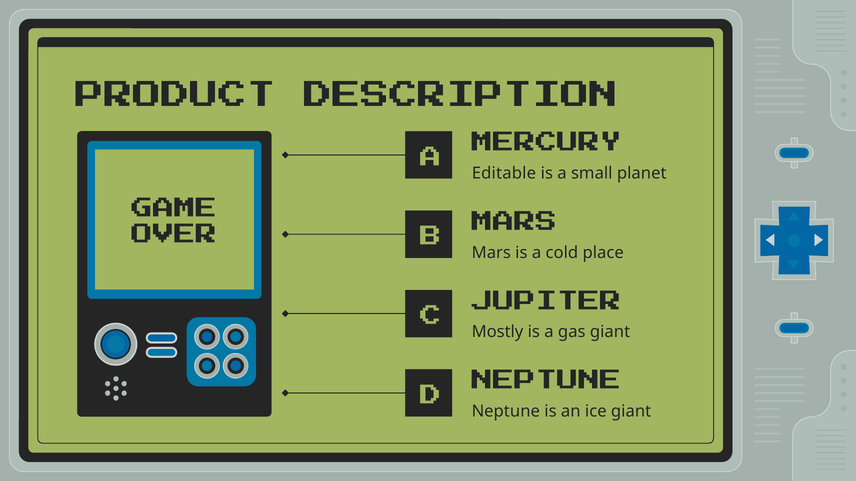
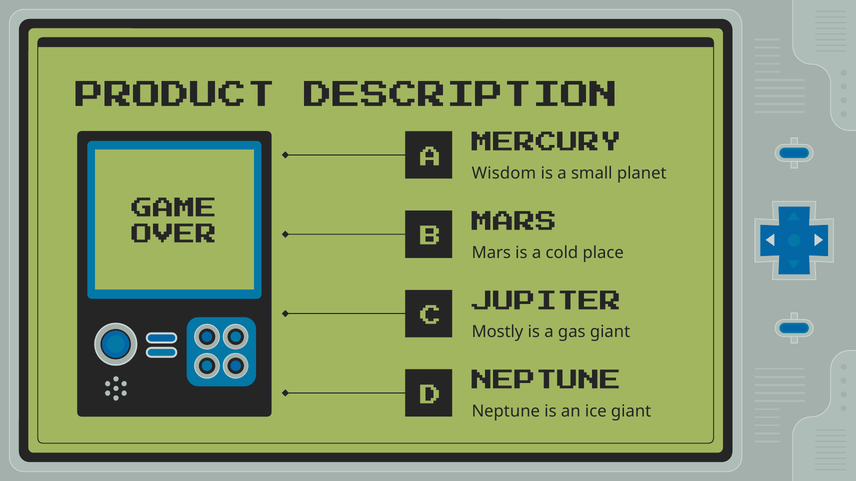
Editable: Editable -> Wisdom (504, 173)
